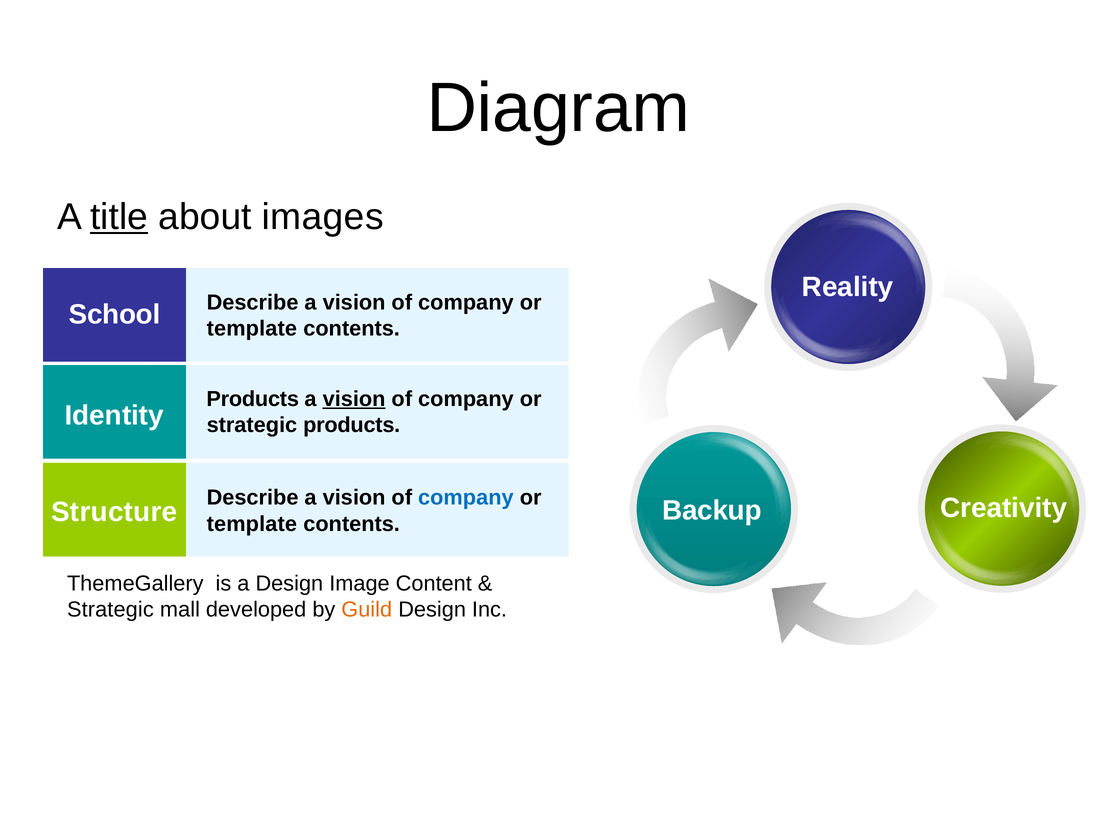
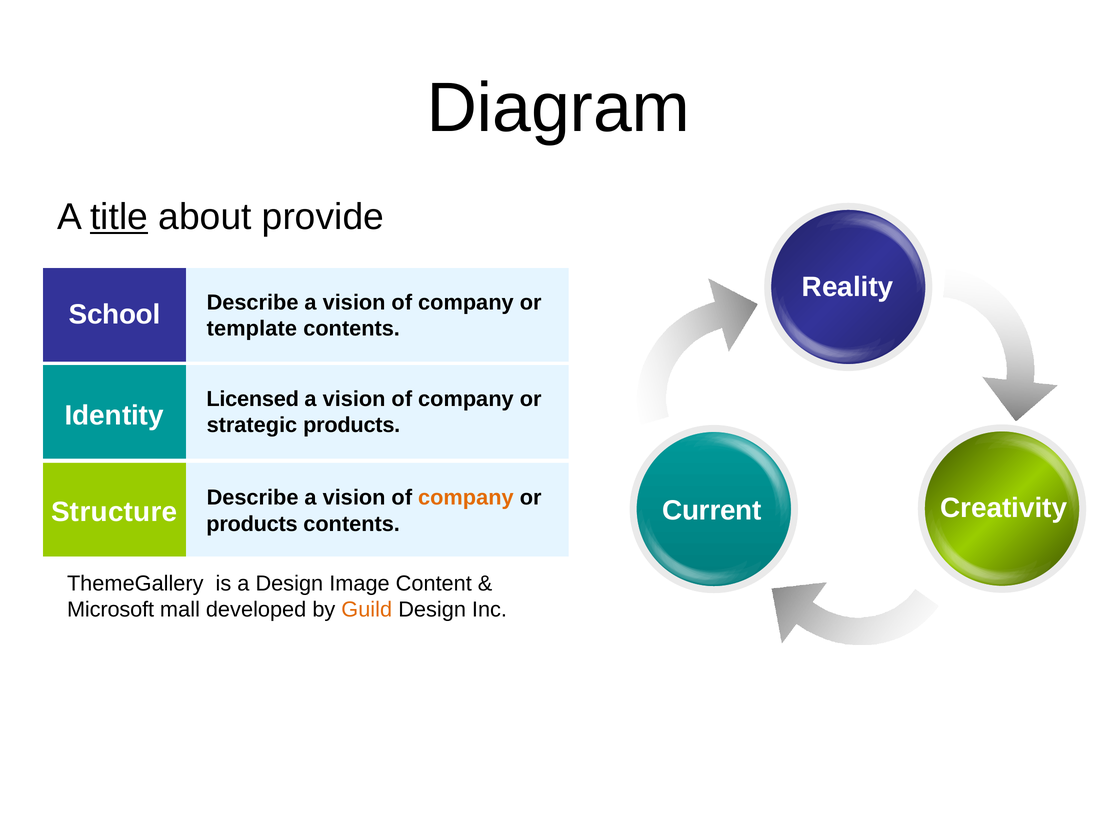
images: images -> provide (323, 217)
Products: Products -> Licensed (253, 399)
vision underline: present -> none (354, 399)
company colour: blue -> orange (466, 498)
Backup: Backup -> Current (712, 510)
template: template -> products (252, 524)
Strategic: Strategic -> Microsoft (111, 609)
